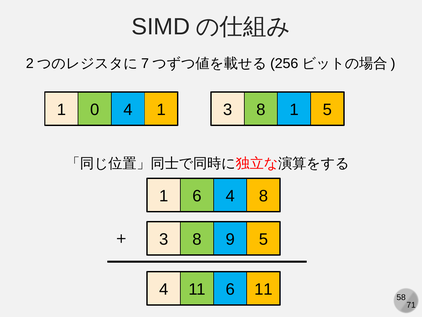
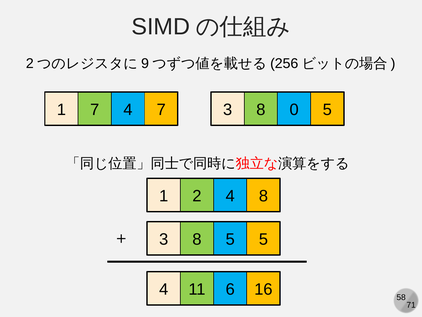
7: 7 -> 9 (145, 63)
1 0: 0 -> 7 (95, 110)
4 1: 1 -> 7 (161, 110)
8 1: 1 -> 0 (294, 110)
1 6: 6 -> 2 (197, 196)
8 9: 9 -> 5 (230, 239)
6 11: 11 -> 16 (263, 289)
